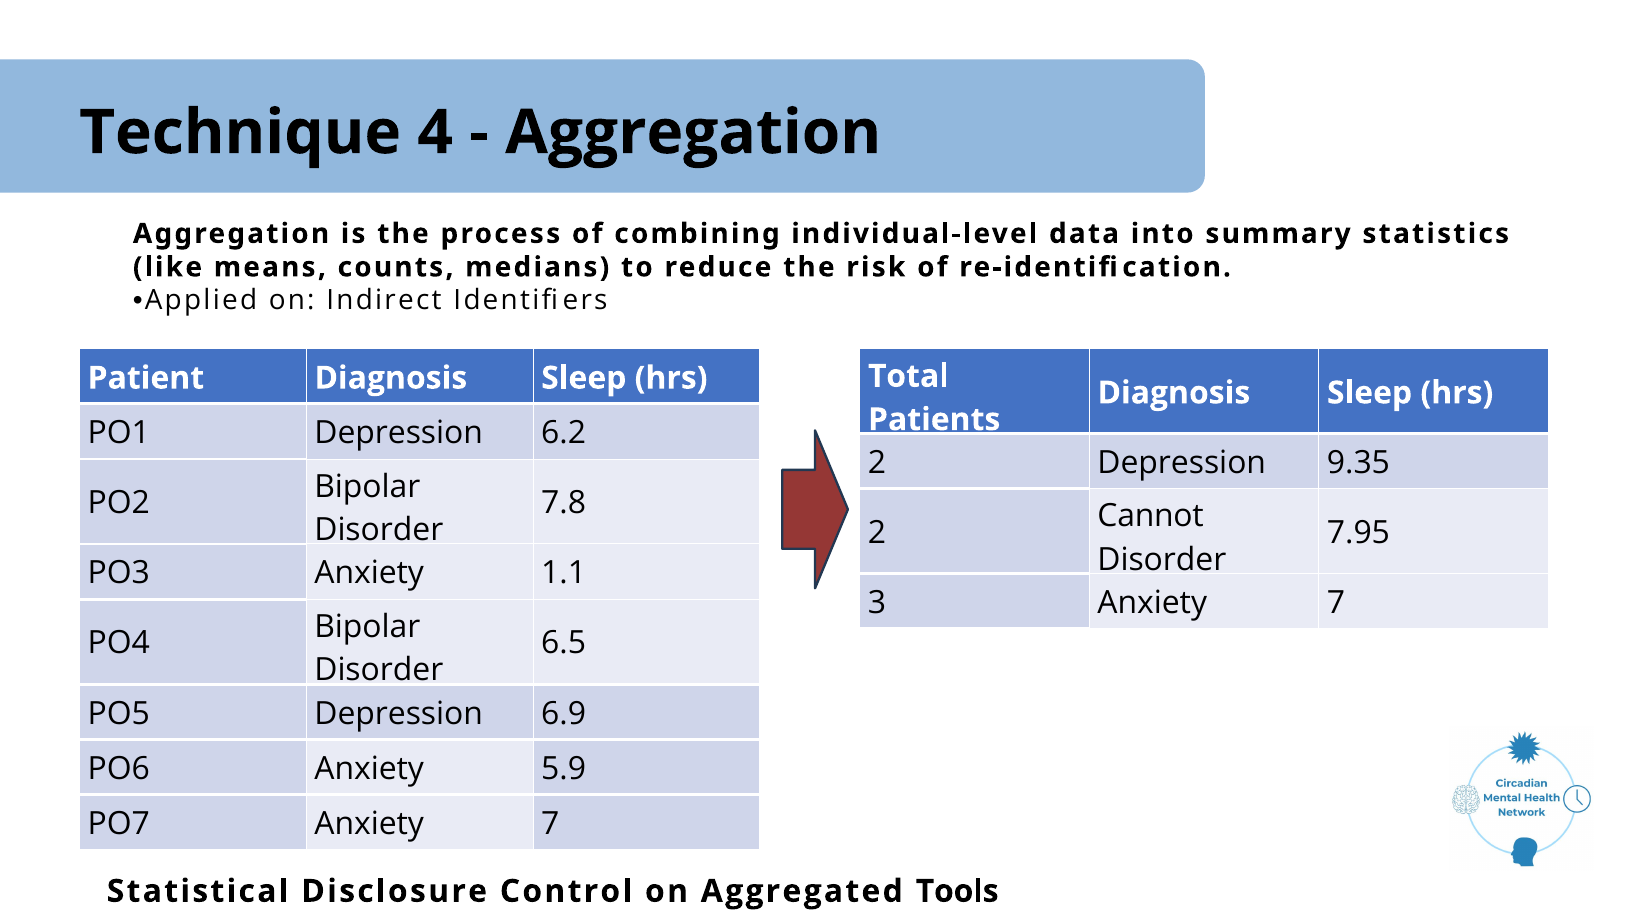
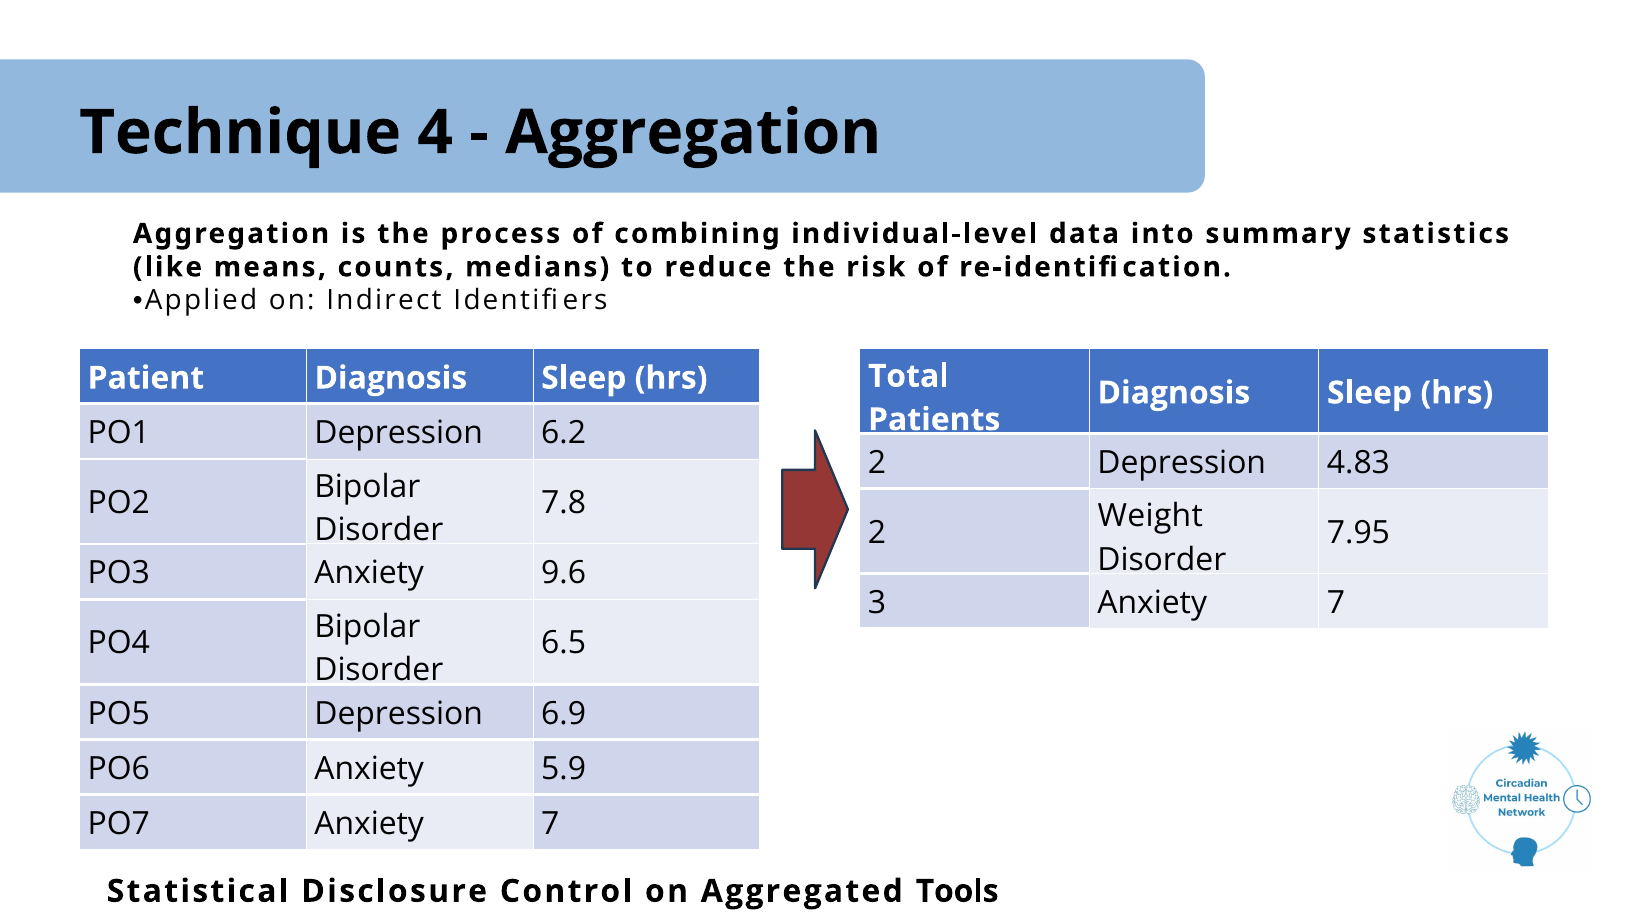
9.35: 9.35 -> 4.83 (1358, 463)
Cannot: Cannot -> Weight (1150, 516)
1.1: 1.1 -> 9.6 (564, 573)
